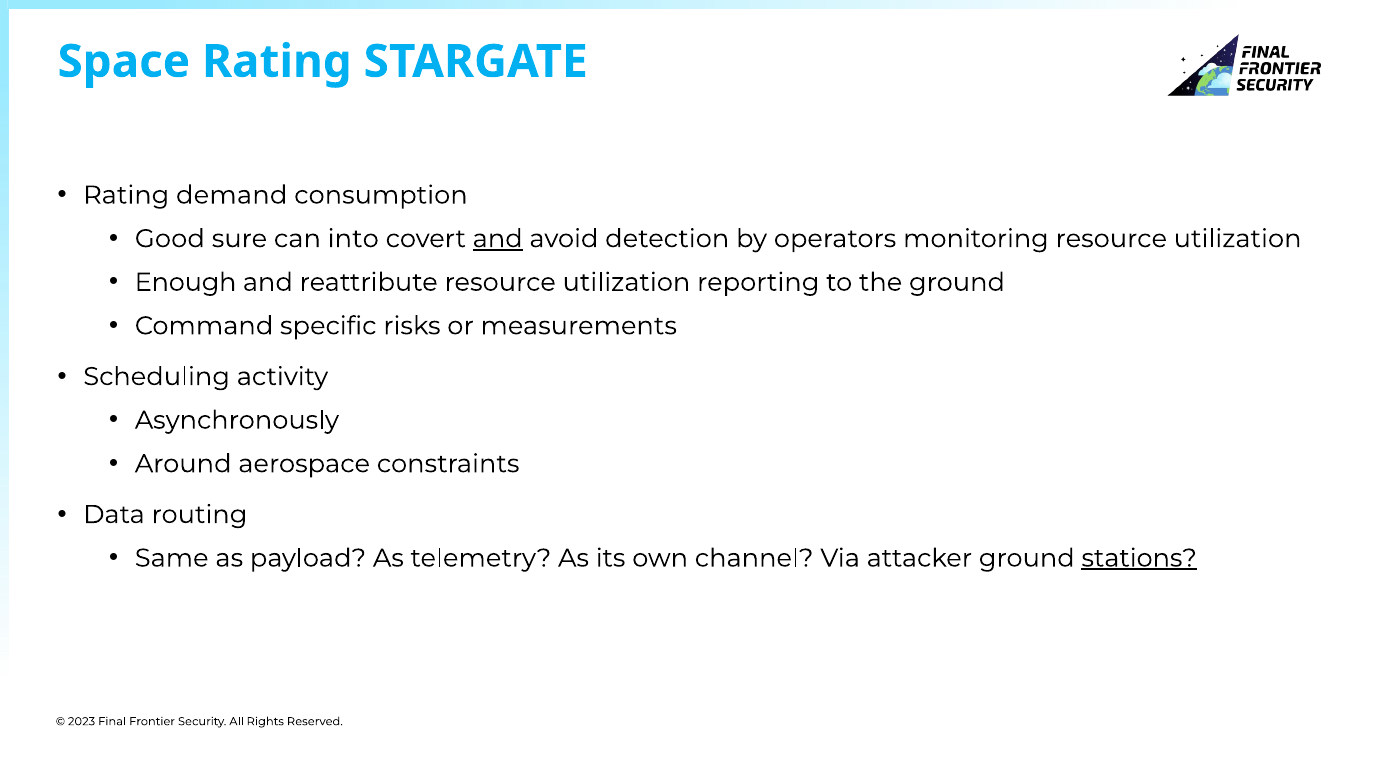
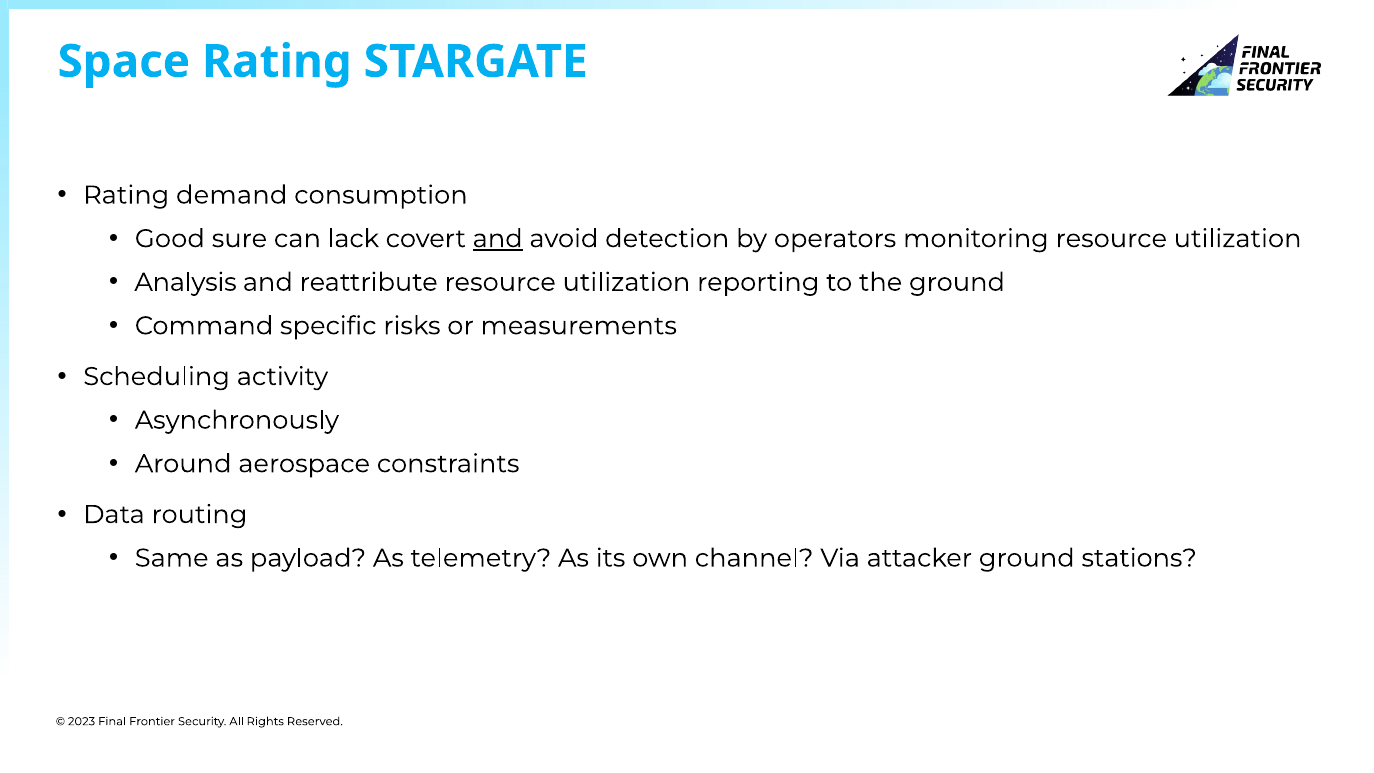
into: into -> lack (353, 239)
Enough: Enough -> Analysis (186, 282)
stations underline: present -> none (1139, 558)
